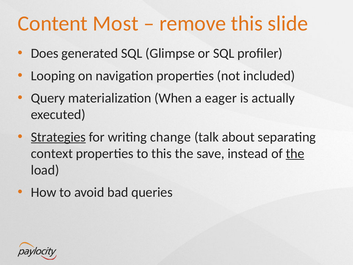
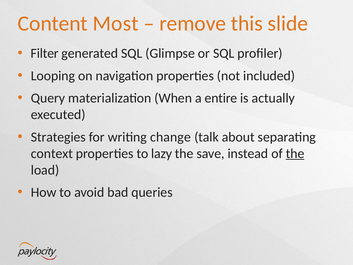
Does: Does -> Filter (45, 53)
eager: eager -> entire (221, 98)
Strategies underline: present -> none (58, 137)
to this: this -> lazy (162, 153)
